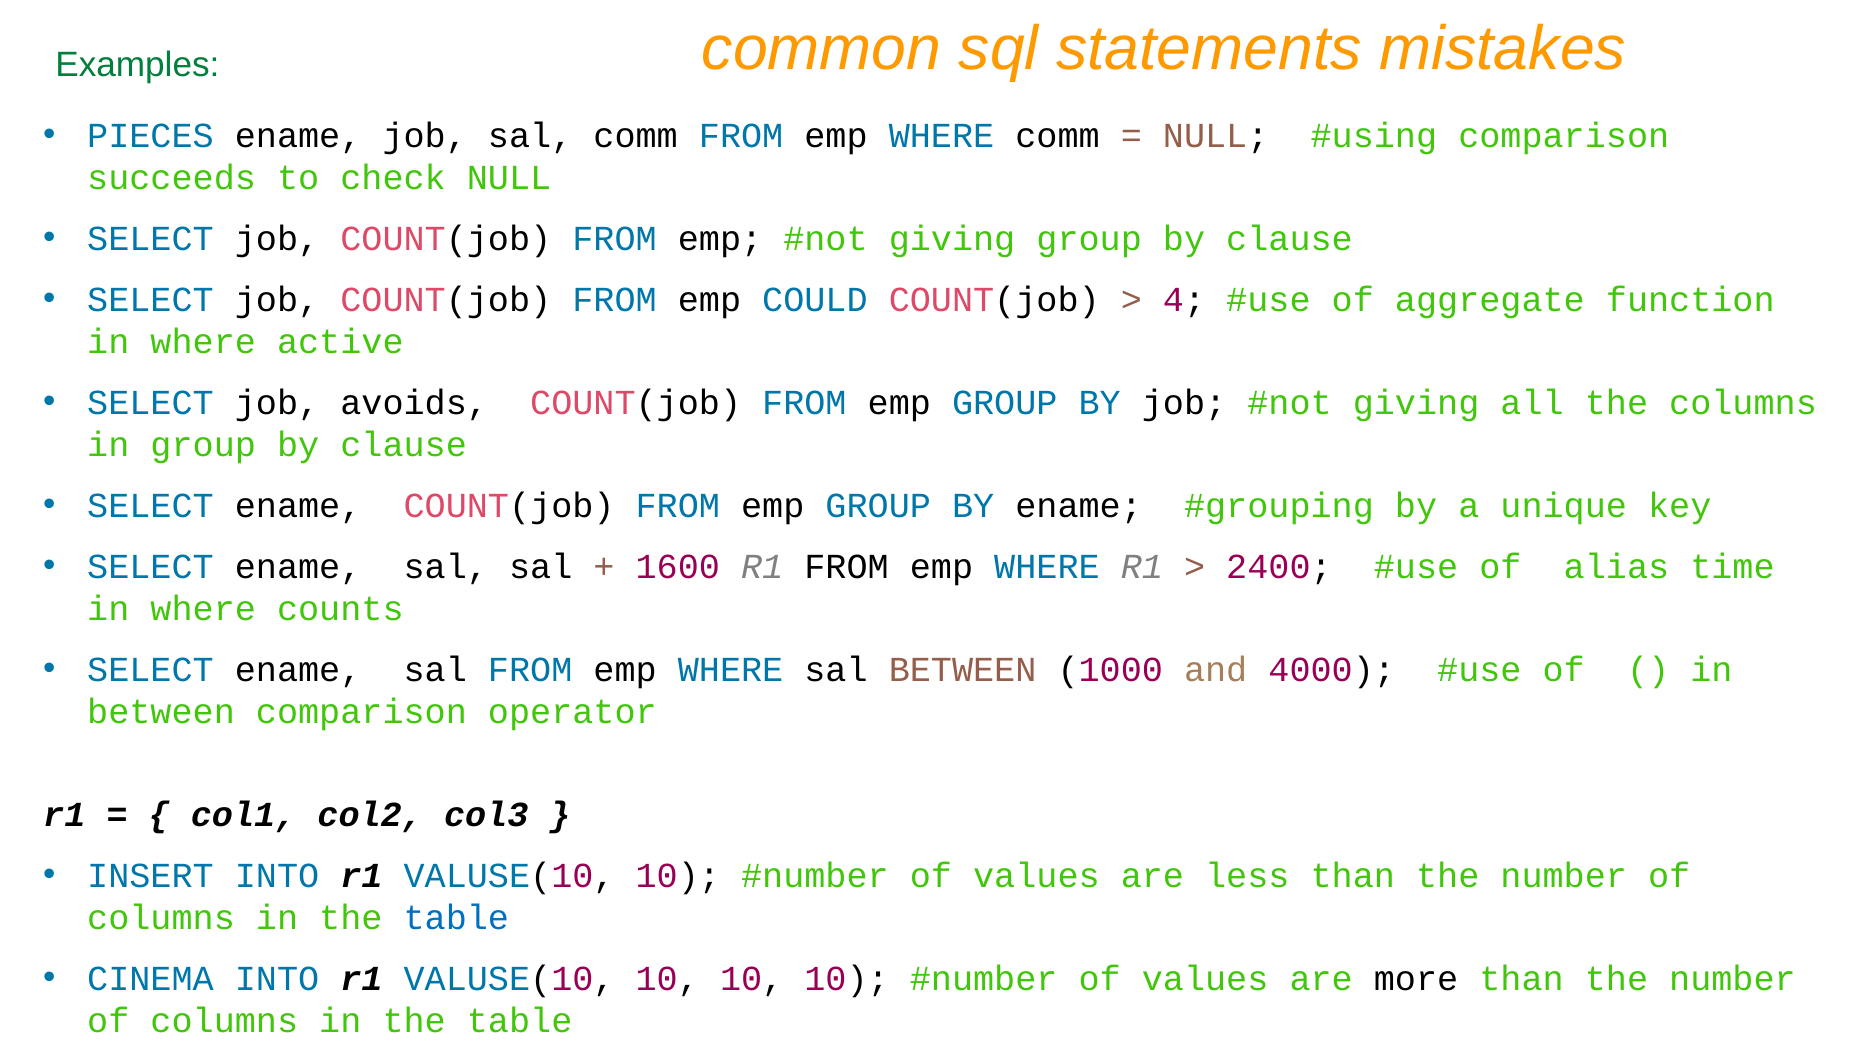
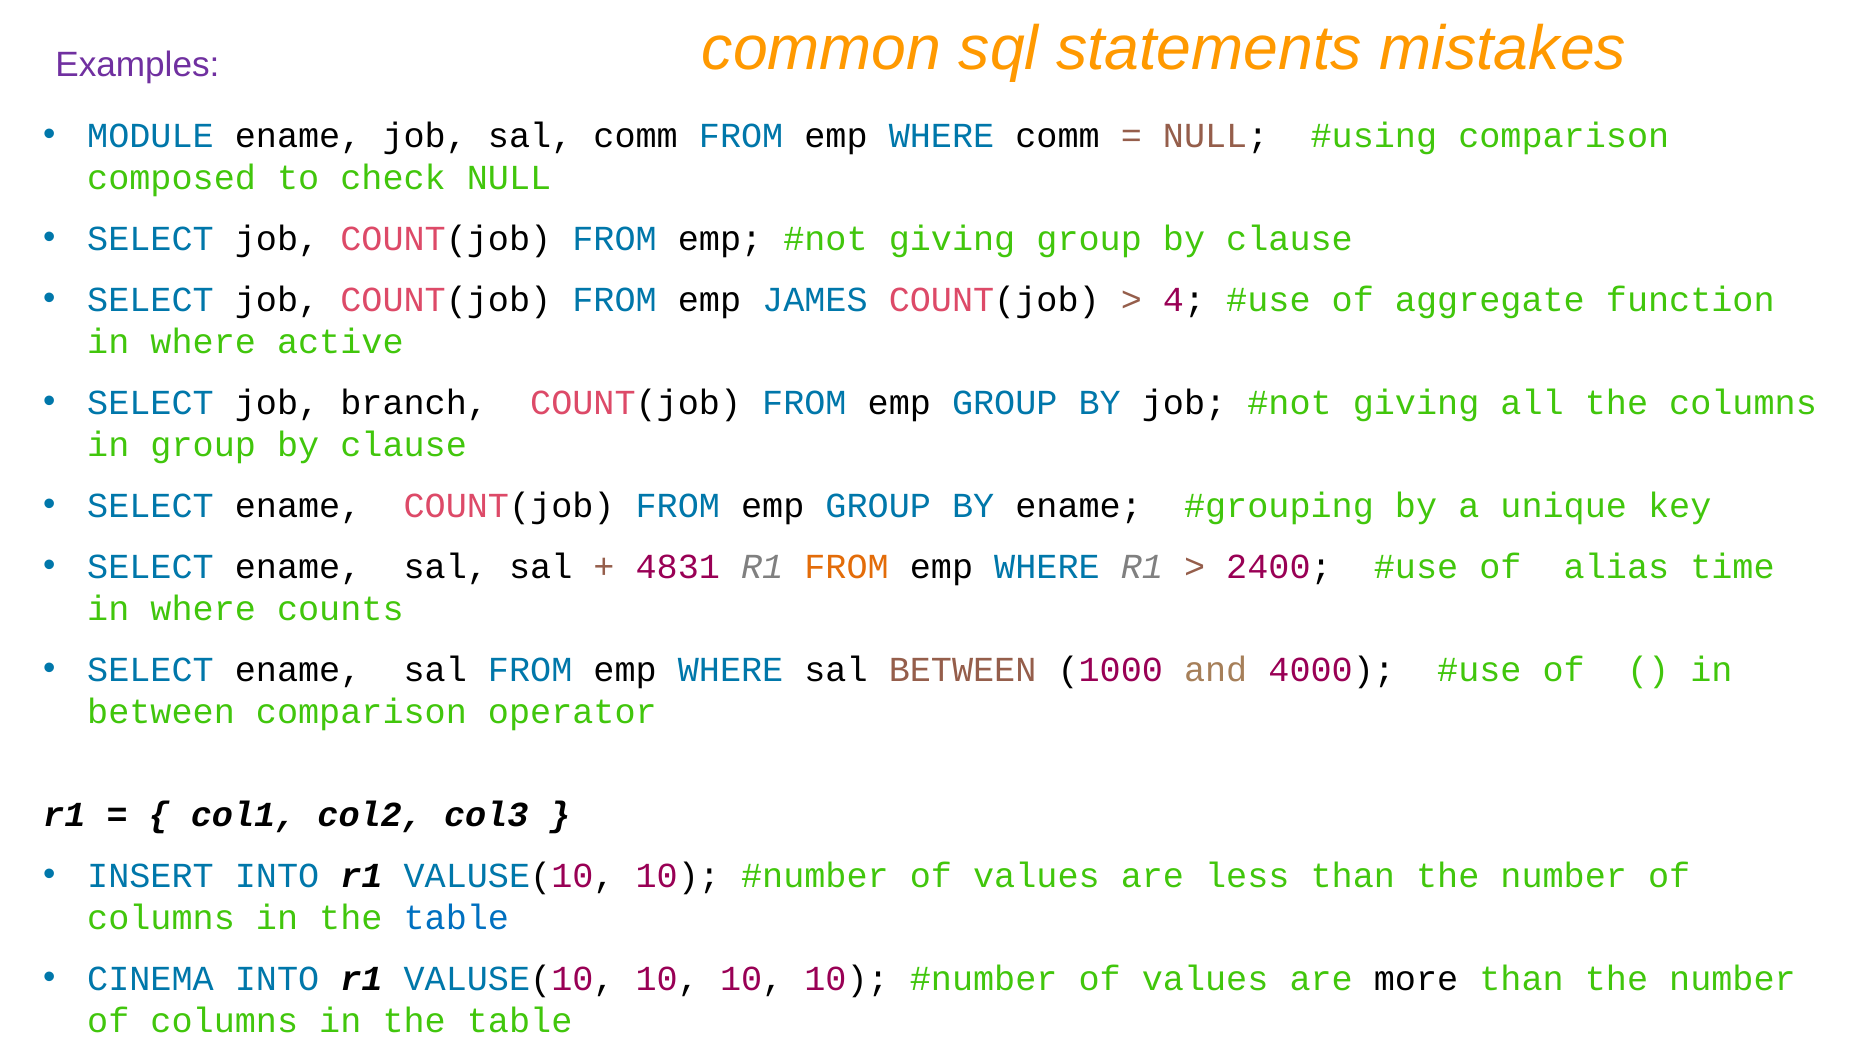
Examples colour: green -> purple (137, 65)
PIECES: PIECES -> MODULE (150, 135)
succeeds: succeeds -> composed (172, 178)
COULD: COULD -> JAMES (815, 299)
avoids: avoids -> branch (414, 403)
1600: 1600 -> 4831 (678, 567)
FROM colour: black -> orange (847, 567)
